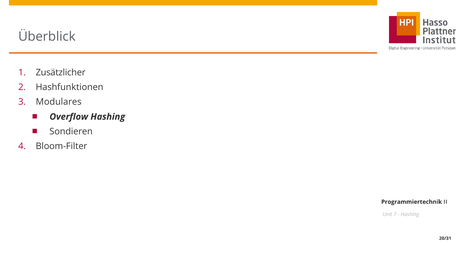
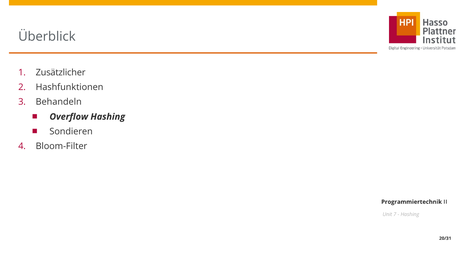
Modulares: Modulares -> Behandeln (59, 102)
